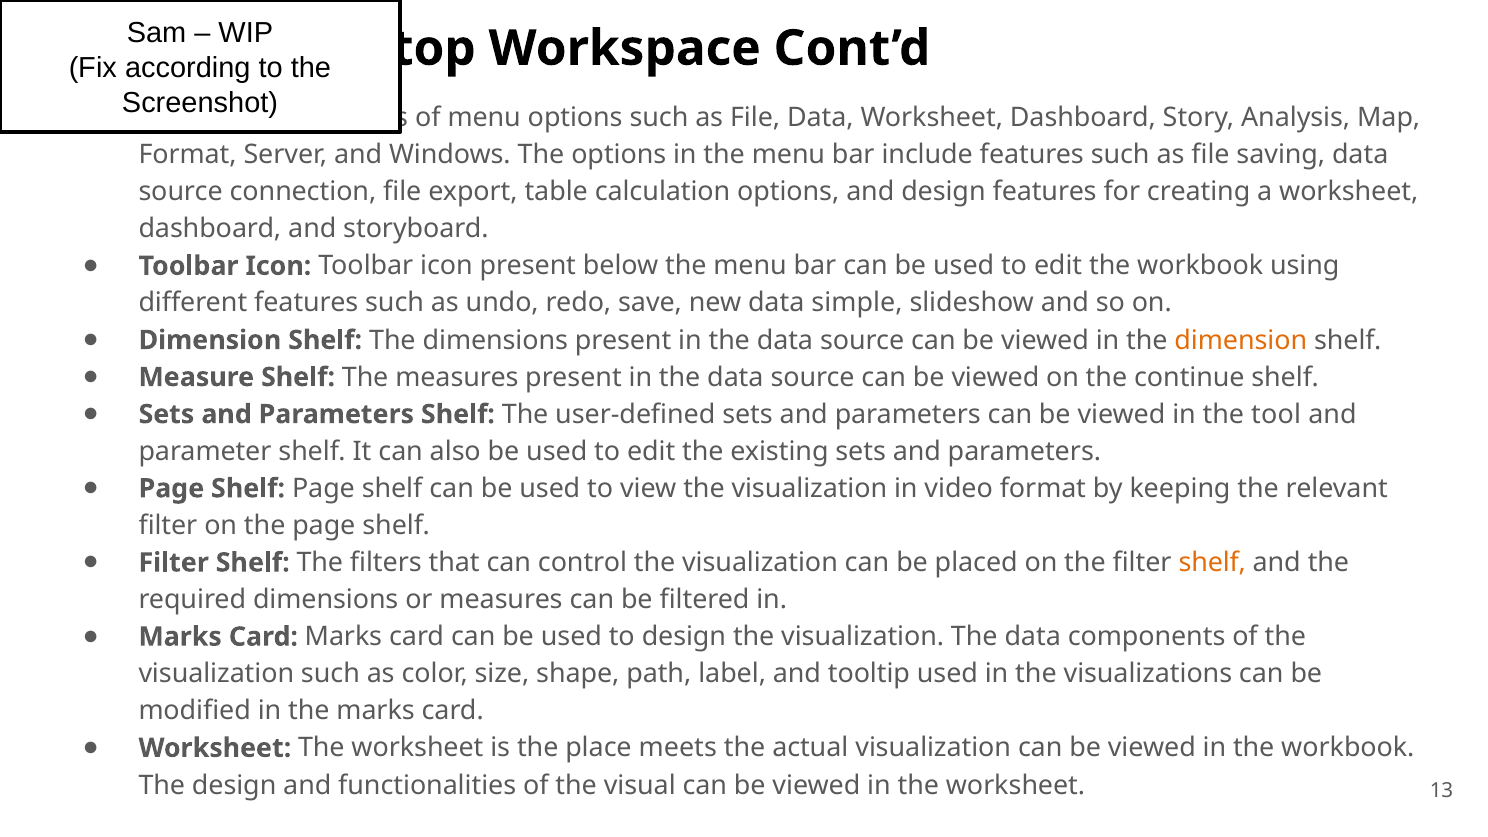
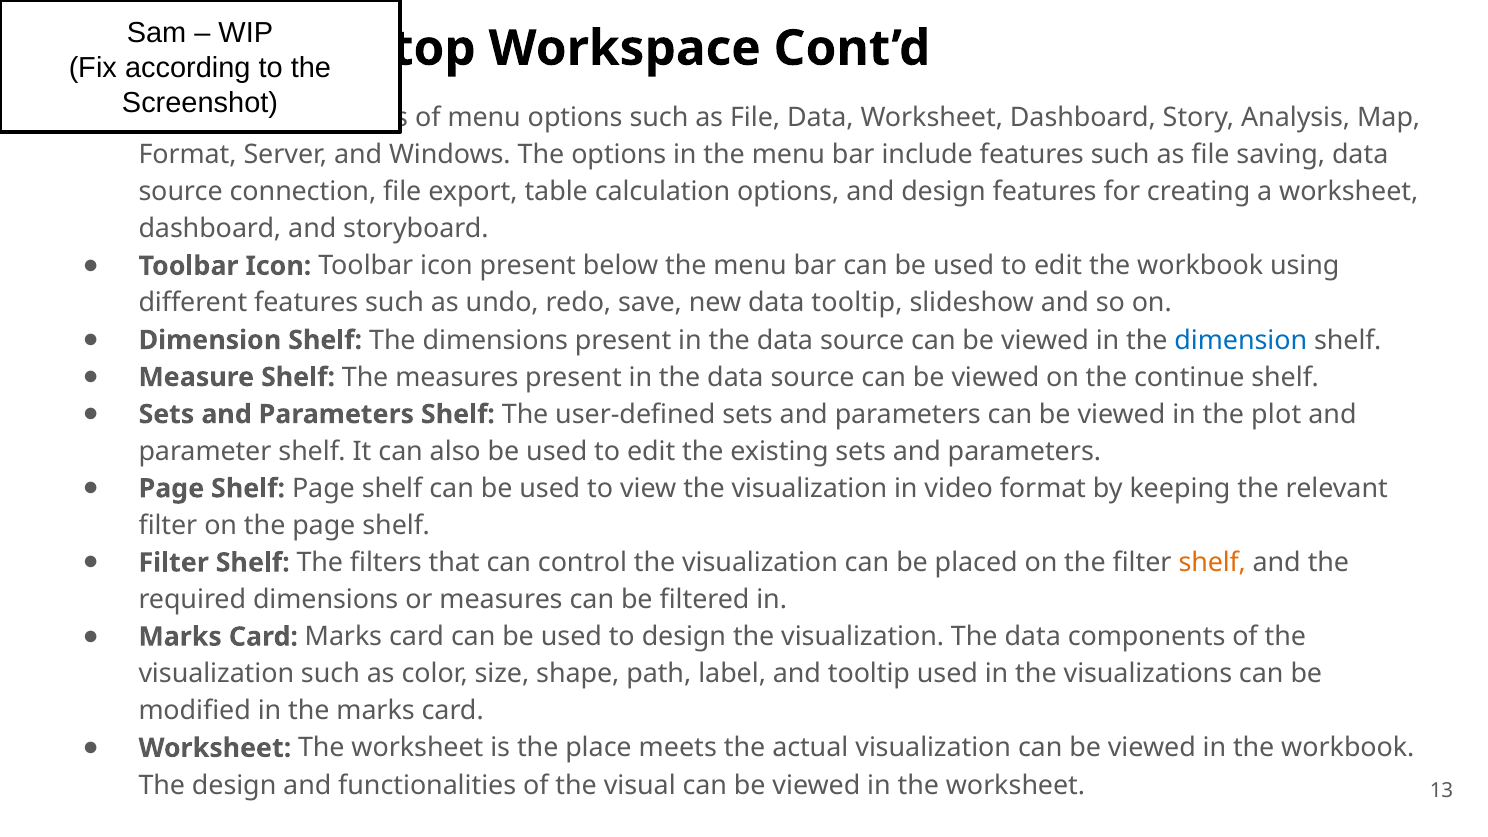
data simple: simple -> tooltip (857, 303)
dimension colour: orange -> blue (1241, 340)
tool: tool -> plot (1276, 414)
